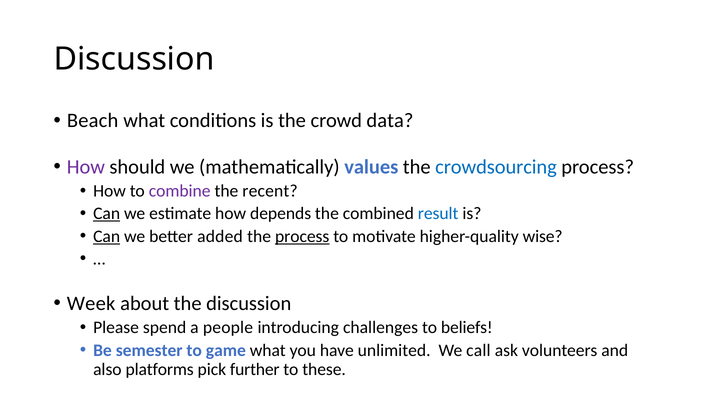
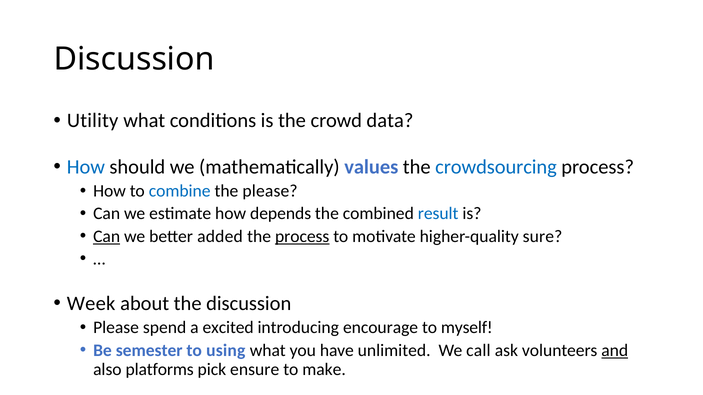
Beach: Beach -> Utility (93, 121)
How colour: purple -> blue (86, 167)
combine colour: purple -> blue (180, 191)
the recent: recent -> please (270, 191)
Can underline: present -> none (107, 214)
wise: wise -> sure (543, 237)
people: people -> excited (228, 328)
challenges: challenges -> encourage (381, 328)
beliefs: beliefs -> myself (467, 328)
game: game -> using (226, 351)
and underline: none -> present (615, 351)
further: further -> ensure (255, 370)
these: these -> make (324, 370)
